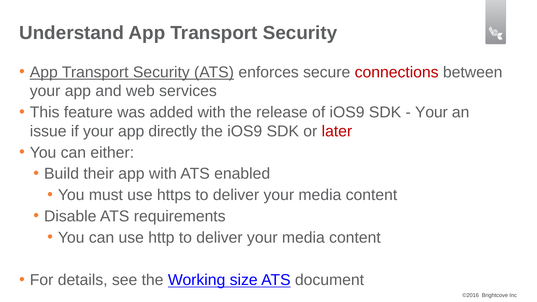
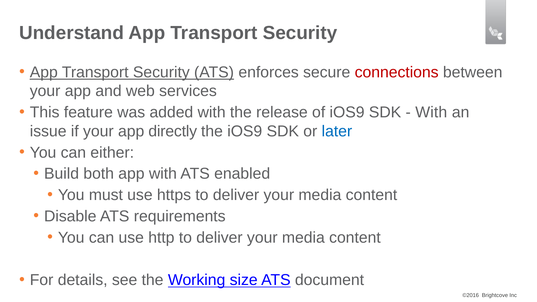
Your: Your -> With (431, 112)
later colour: red -> blue (337, 131)
their: their -> both (99, 174)
